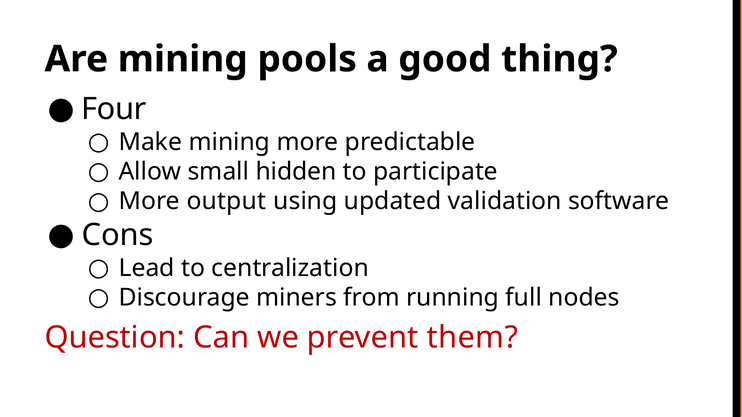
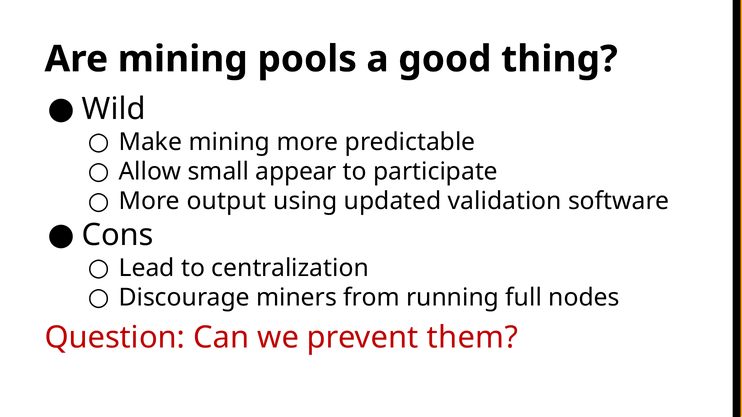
Four: Four -> Wild (114, 109)
hidden: hidden -> appear (296, 172)
